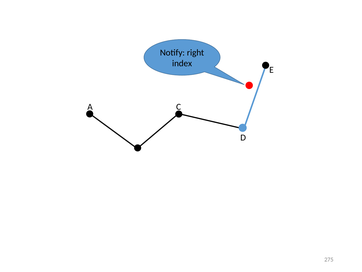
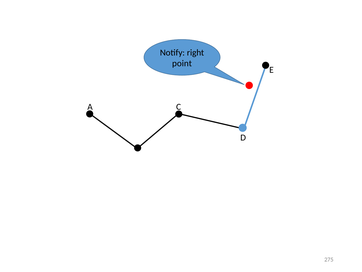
index: index -> point (182, 63)
